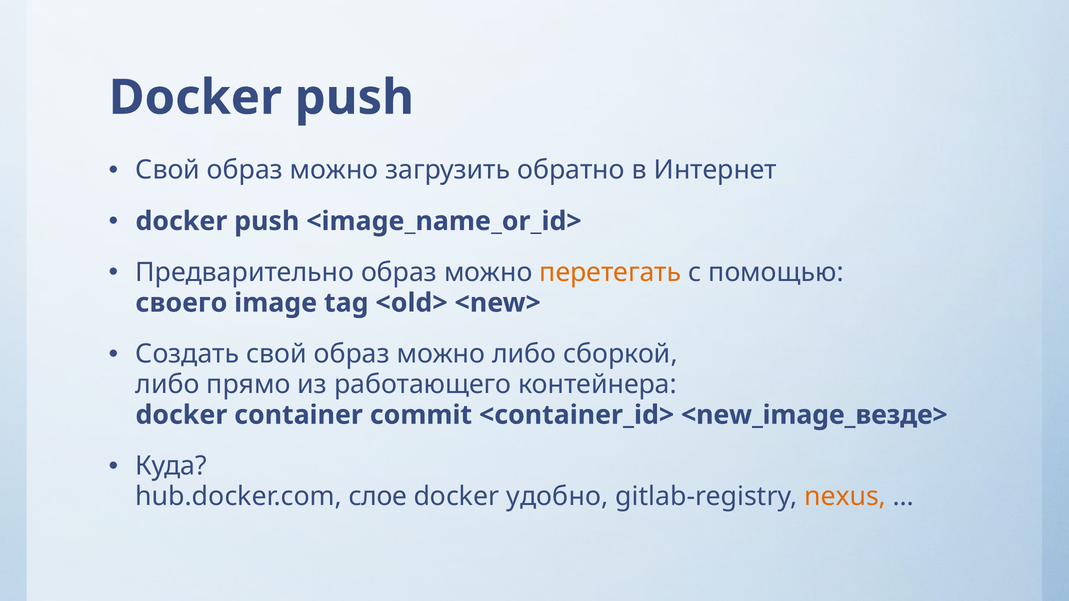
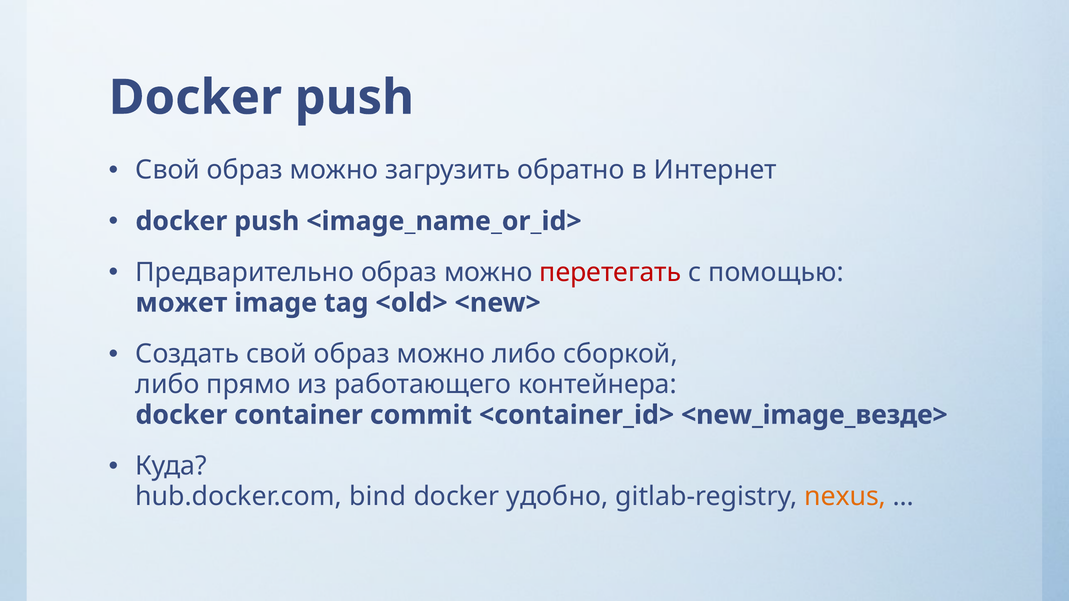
перетегать colour: orange -> red (610, 273)
своего: своего -> может (181, 303)
слое: слое -> bind (378, 497)
